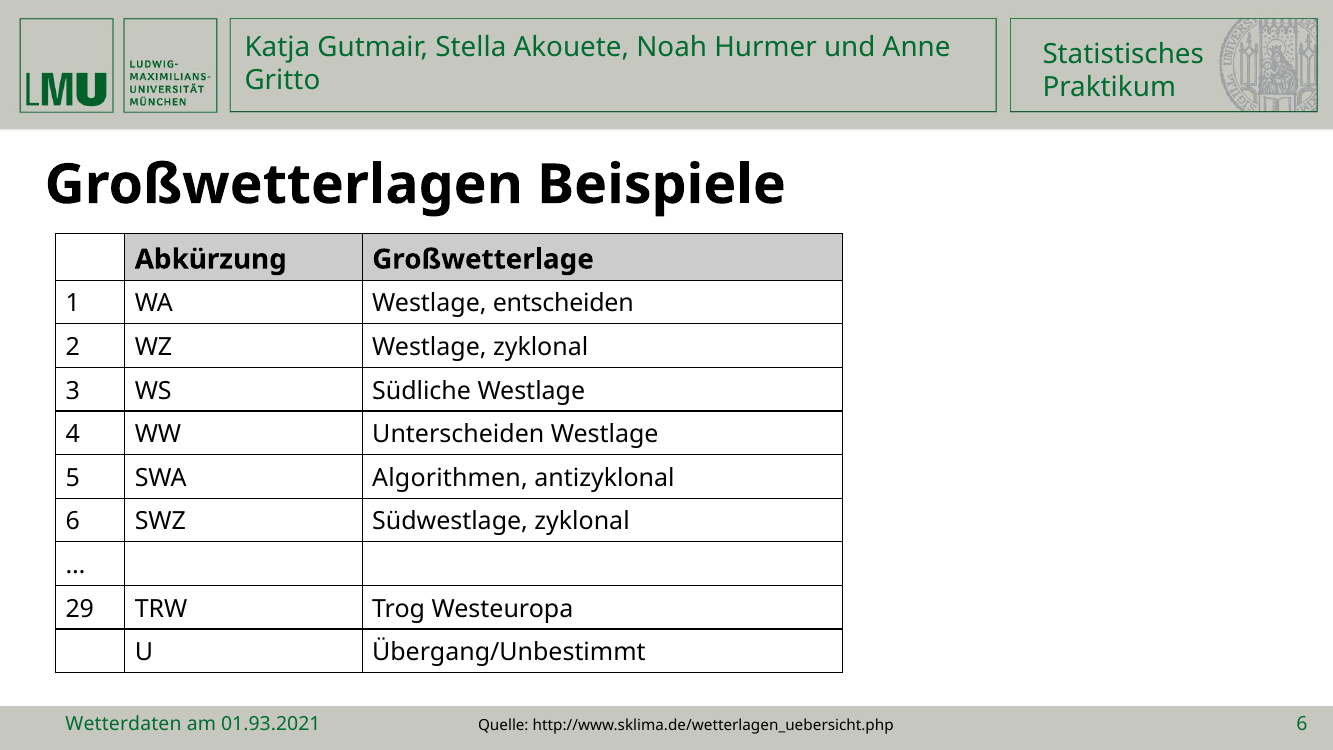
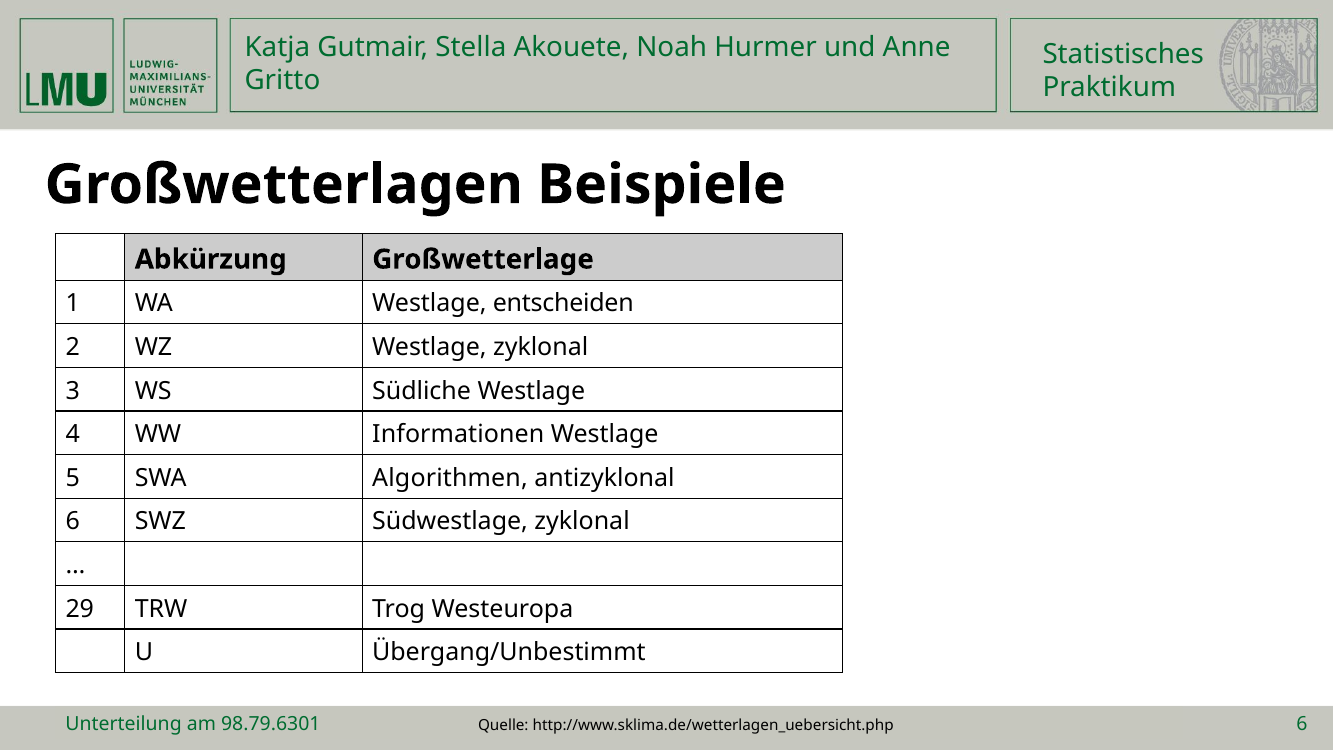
Unterscheiden: Unterscheiden -> Informationen (458, 434)
Wetterdaten: Wetterdaten -> Unterteilung (124, 724)
01.93.2021: 01.93.2021 -> 98.79.6301 (271, 724)
